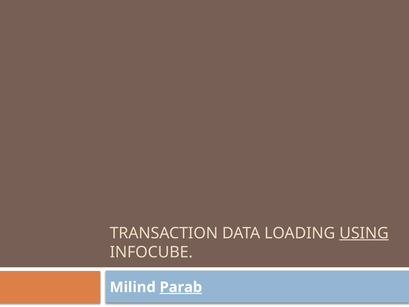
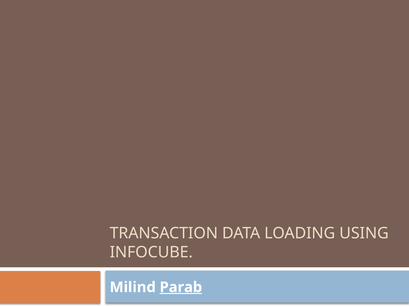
USING underline: present -> none (364, 233)
